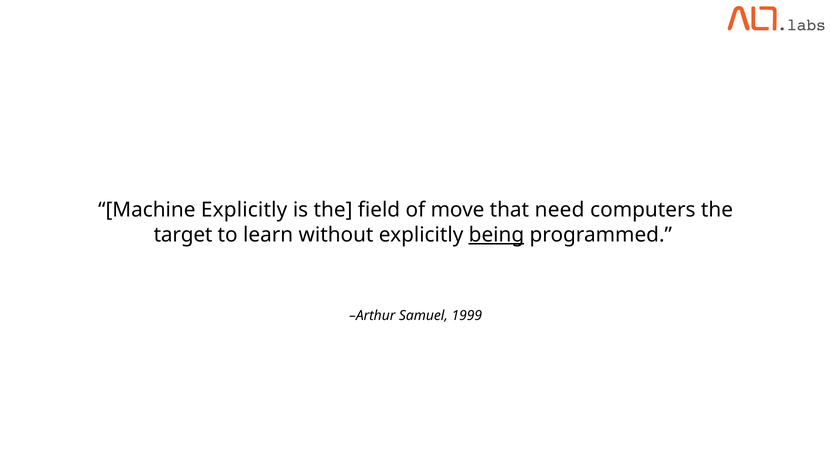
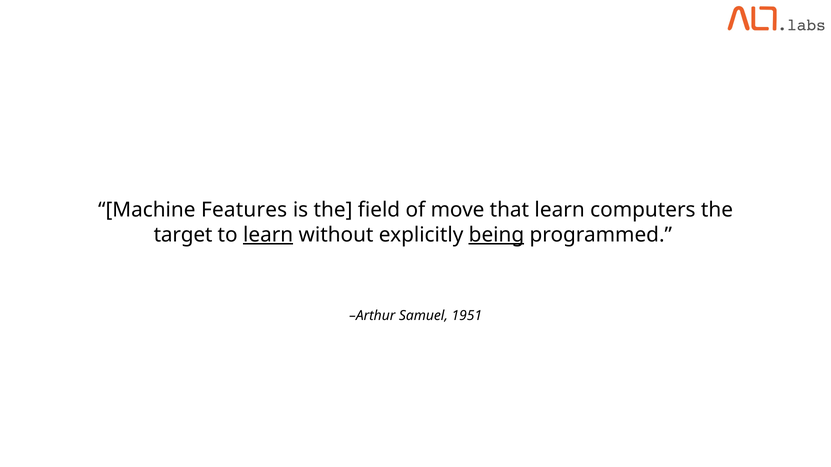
Machine Explicitly: Explicitly -> Features (244, 210)
that need: need -> learn (560, 210)
learn underline: none -> present (268, 235)
1999: 1999 -> 1951 (467, 316)
